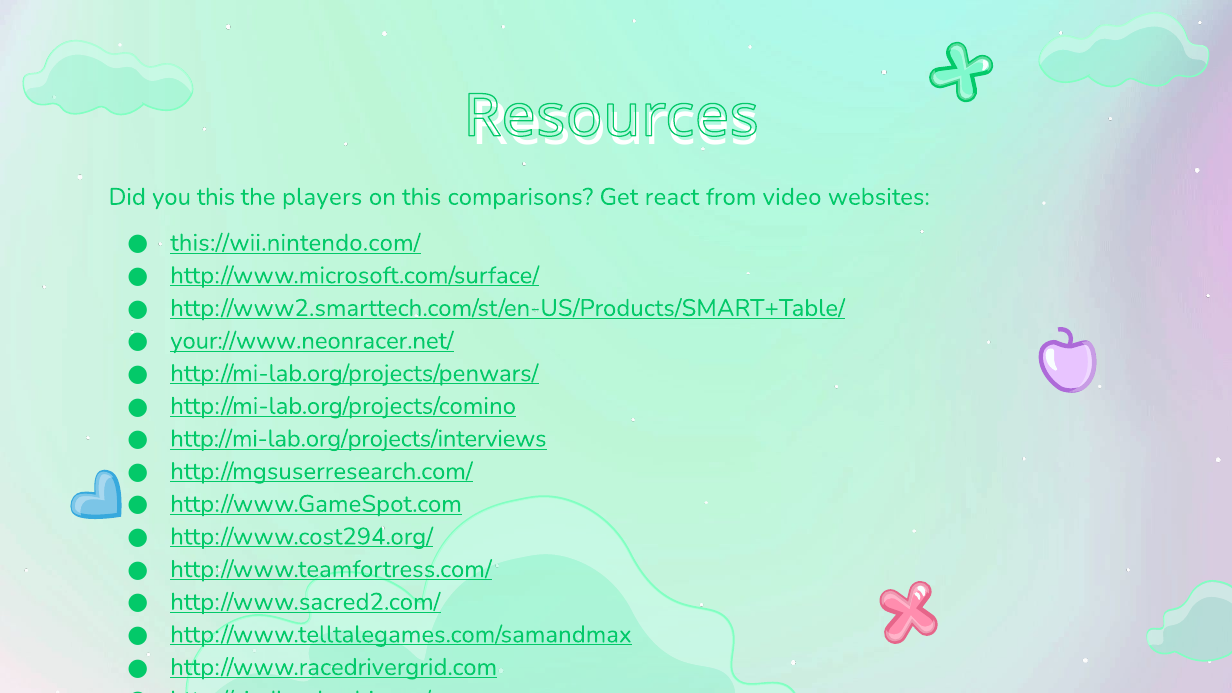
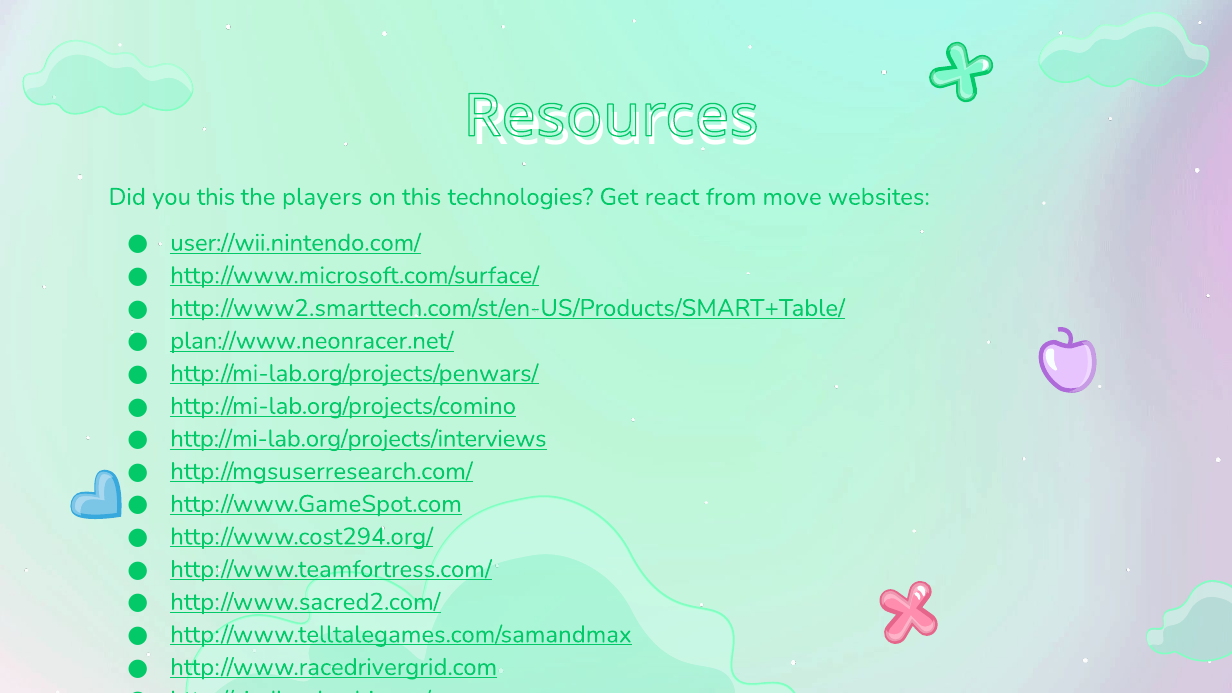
comparisons: comparisons -> technologies (521, 197)
video: video -> move (792, 197)
this://wii.nintendo.com/: this://wii.nintendo.com/ -> user://wii.nintendo.com/ (296, 243)
your://www.neonracer.net/: your://www.neonracer.net/ -> plan://www.neonracer.net/ (312, 341)
